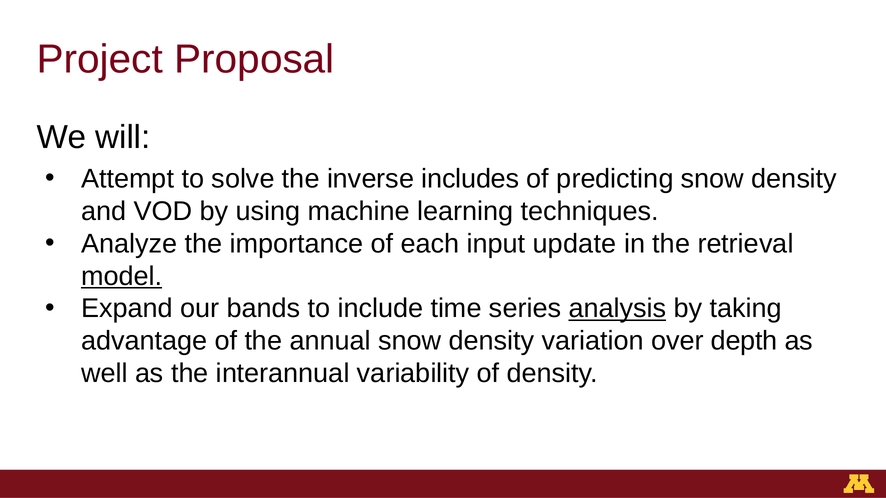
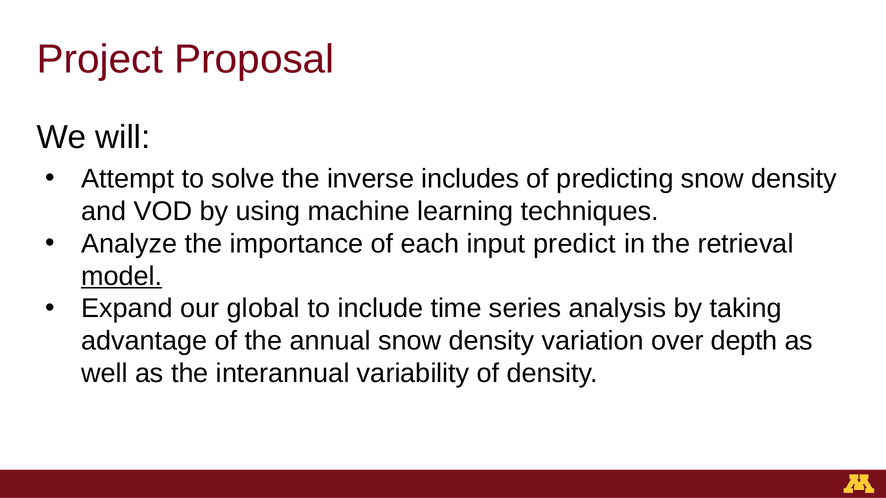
update: update -> predict (574, 244)
bands: bands -> global (263, 309)
analysis underline: present -> none (617, 309)
